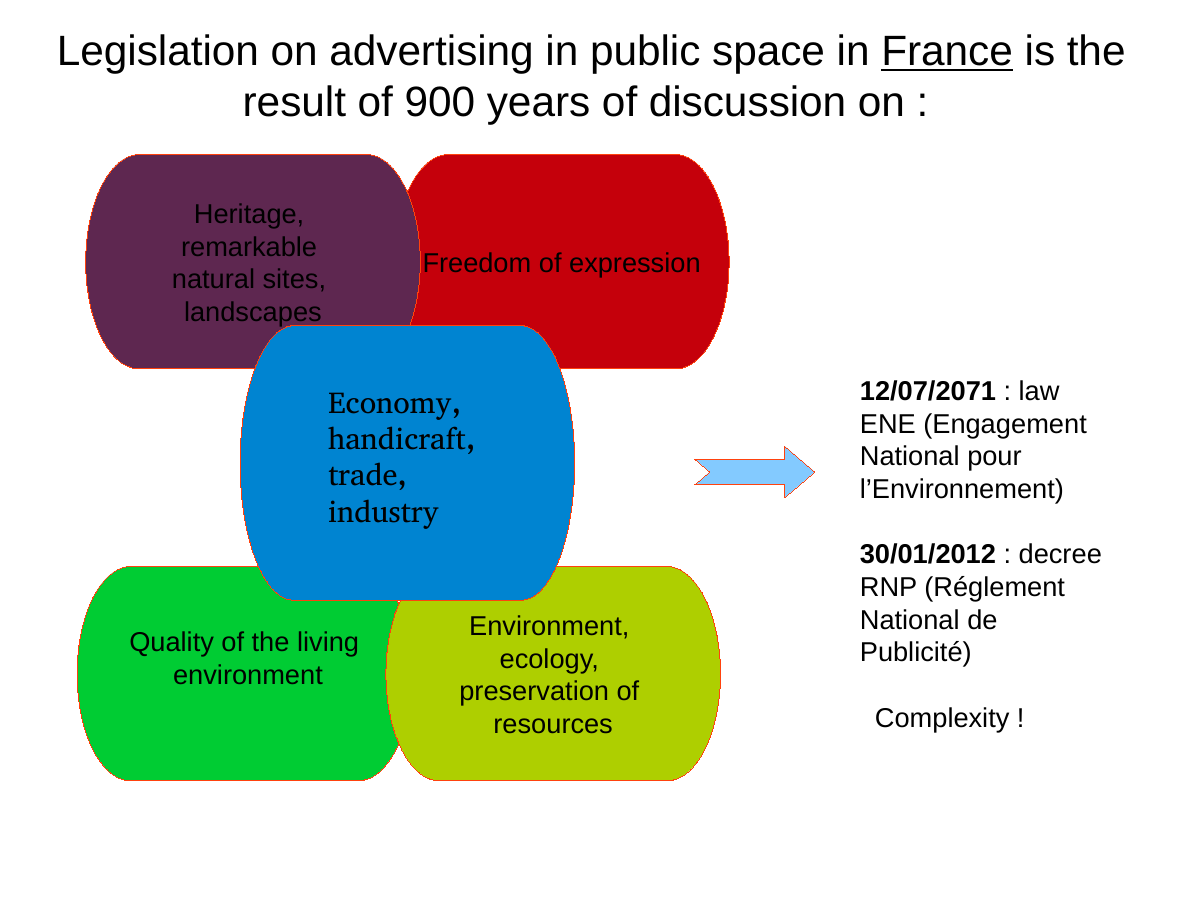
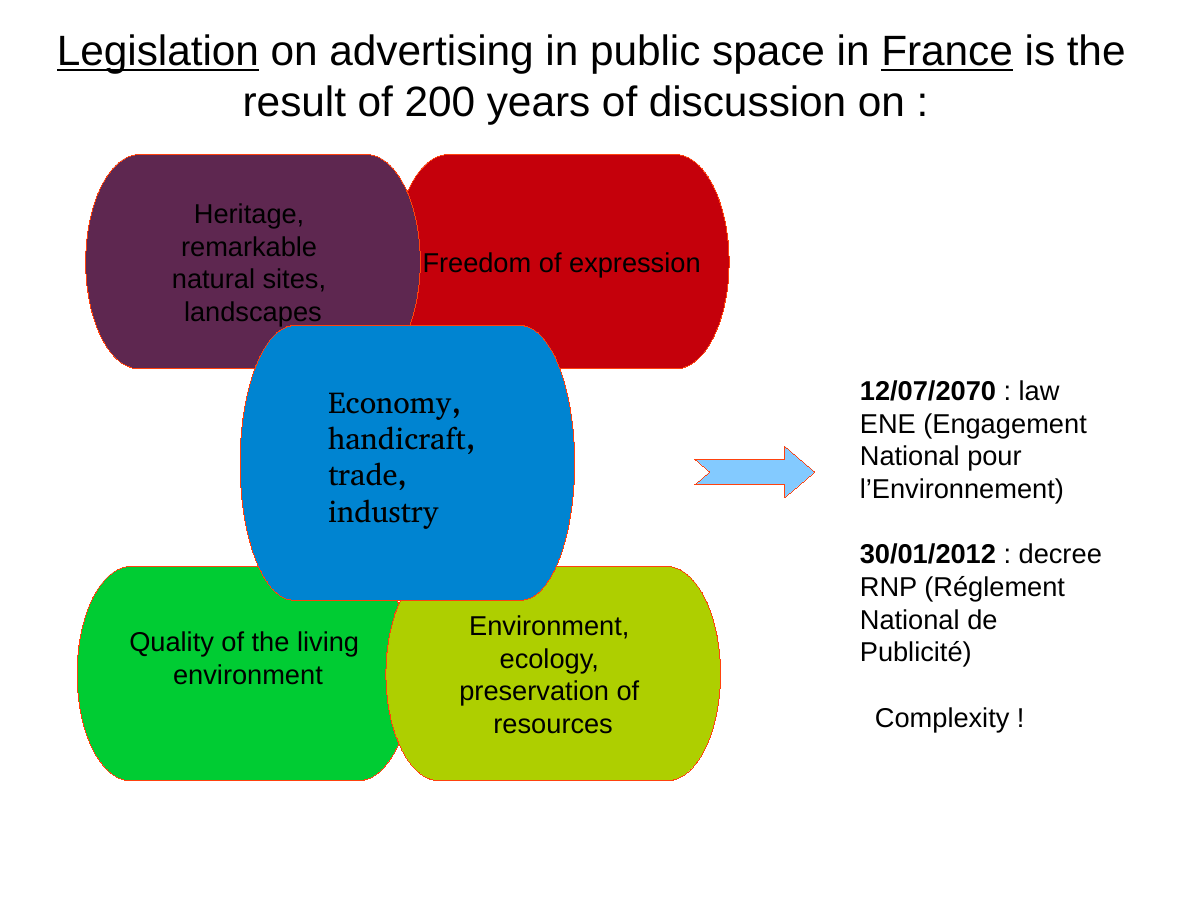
Legislation underline: none -> present (158, 52)
900: 900 -> 200 (440, 103)
12/07/2071: 12/07/2071 -> 12/07/2070 (928, 391)
